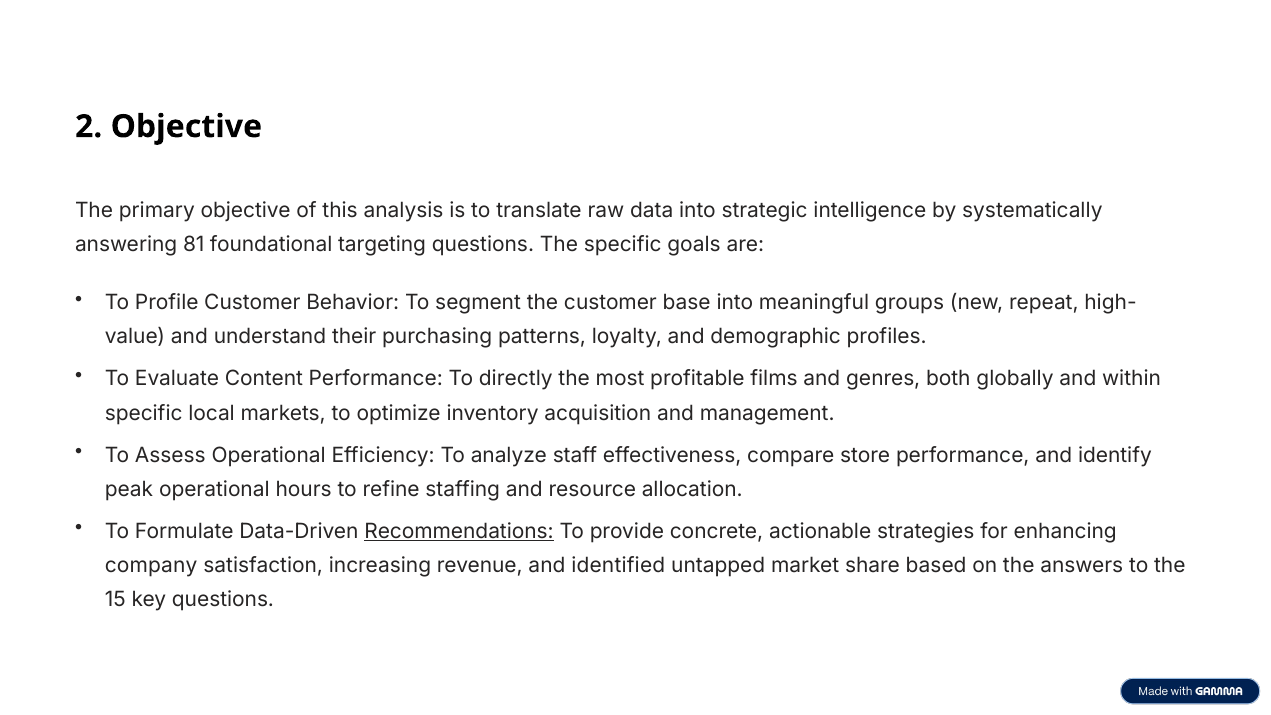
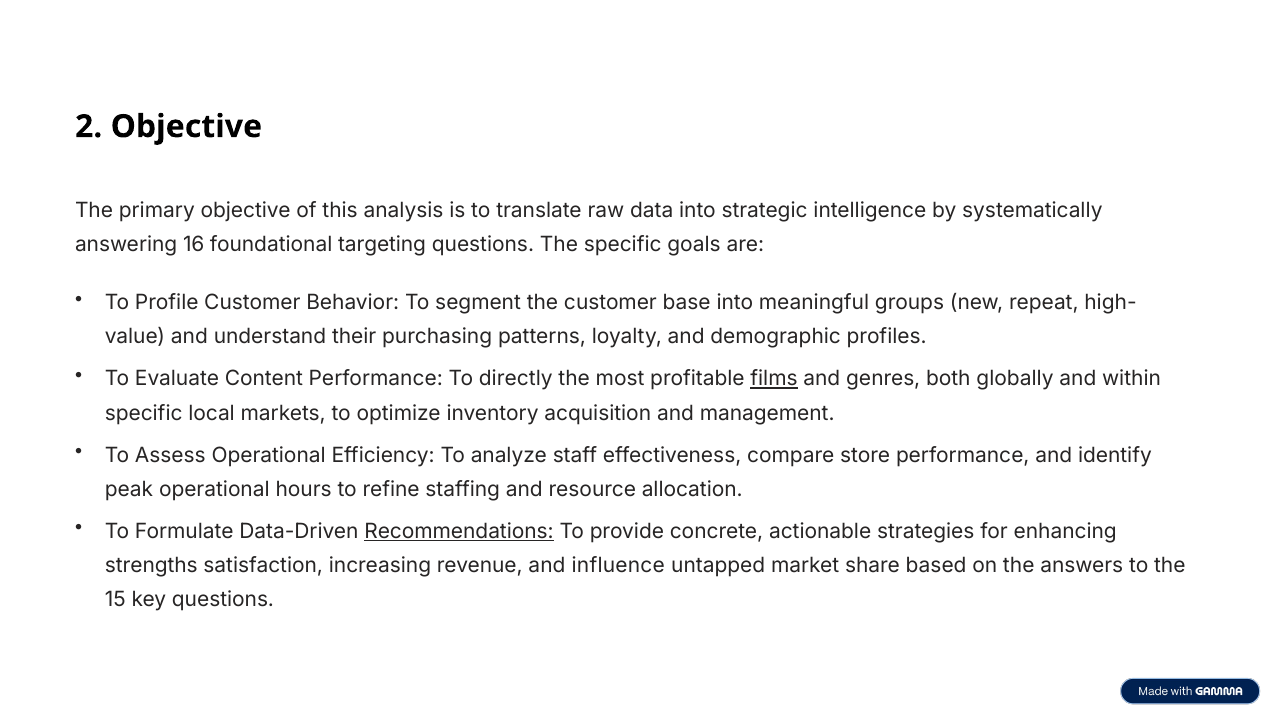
81: 81 -> 16 (194, 244)
films underline: none -> present (774, 379)
company: company -> strengths (151, 565)
identified: identified -> influence (618, 565)
